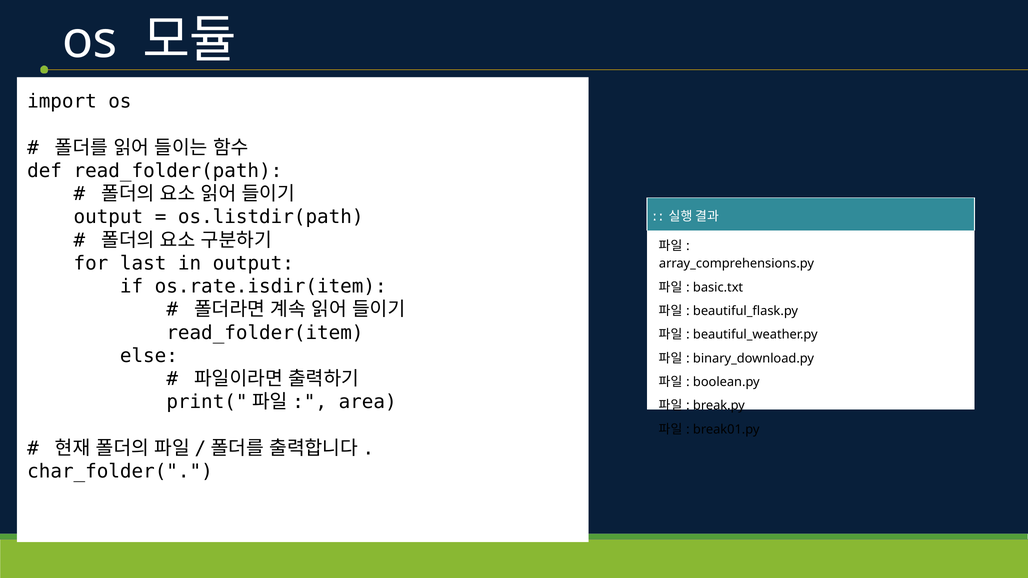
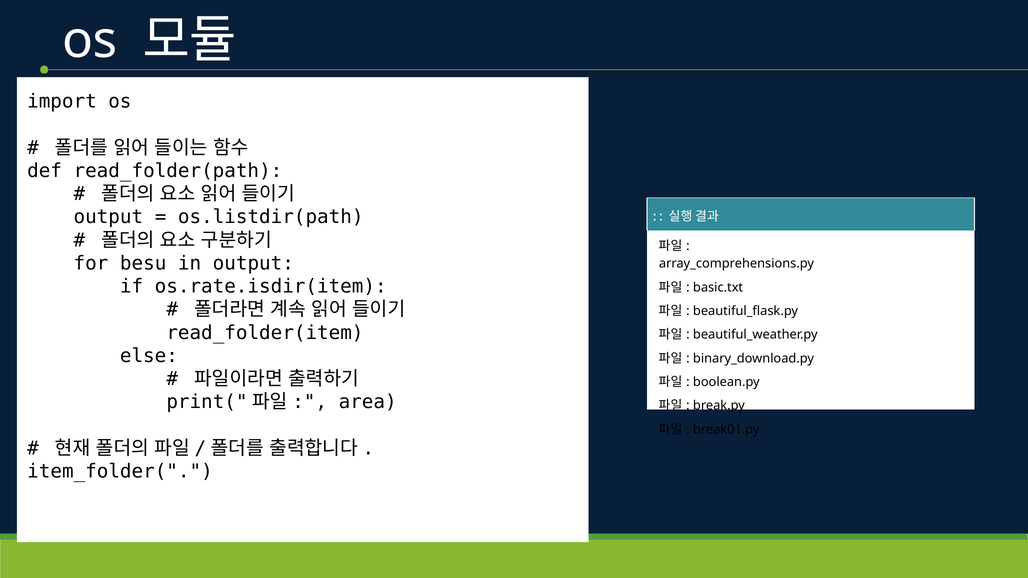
last: last -> besu (143, 263)
char_folder(: char_folder( -> item_folder( (120, 472)
